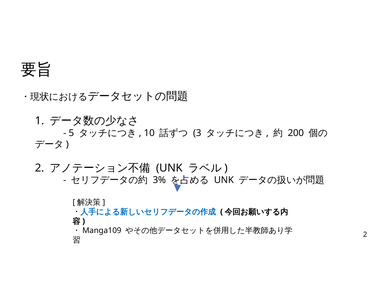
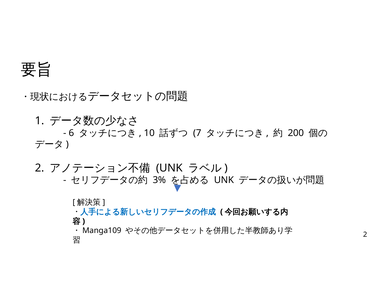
5: 5 -> 6 (71, 133)
3: 3 -> 7 (197, 133)
